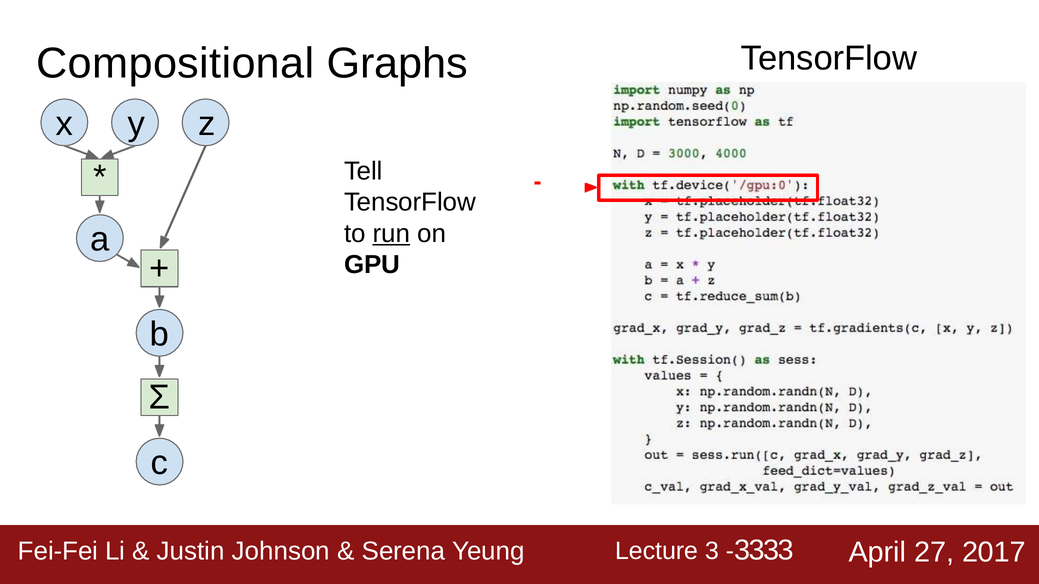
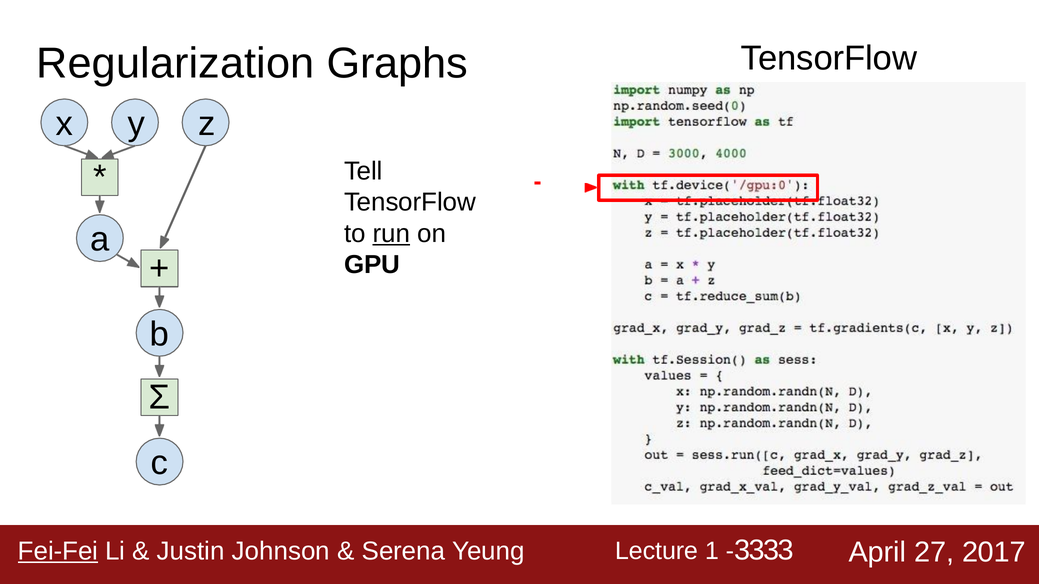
Compositional: Compositional -> Regularization (175, 64)
Fei-Fei underline: none -> present (58, 552)
3: 3 -> 1 (712, 552)
